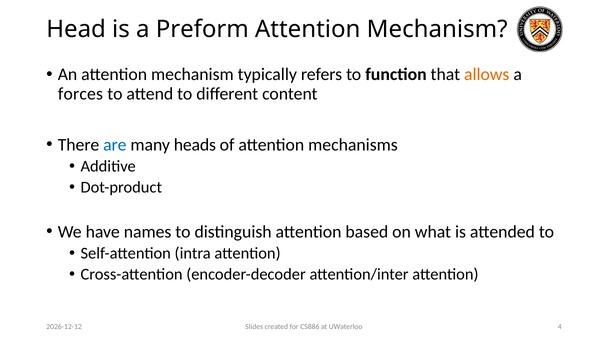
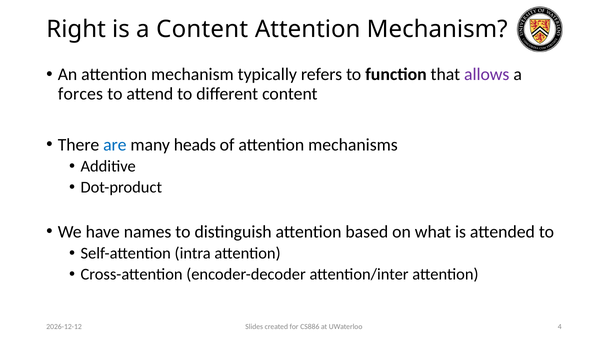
Head: Head -> Right (76, 29)
a Preform: Preform -> Content (202, 29)
allows colour: orange -> purple (487, 75)
